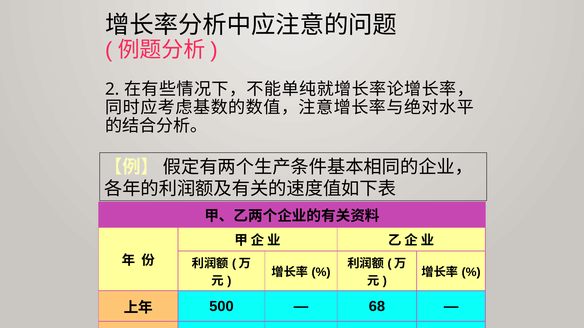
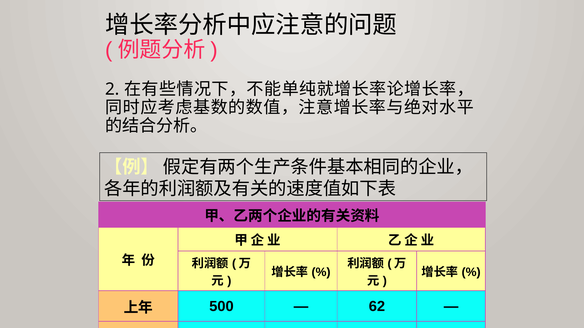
68: 68 -> 62 (377, 307)
